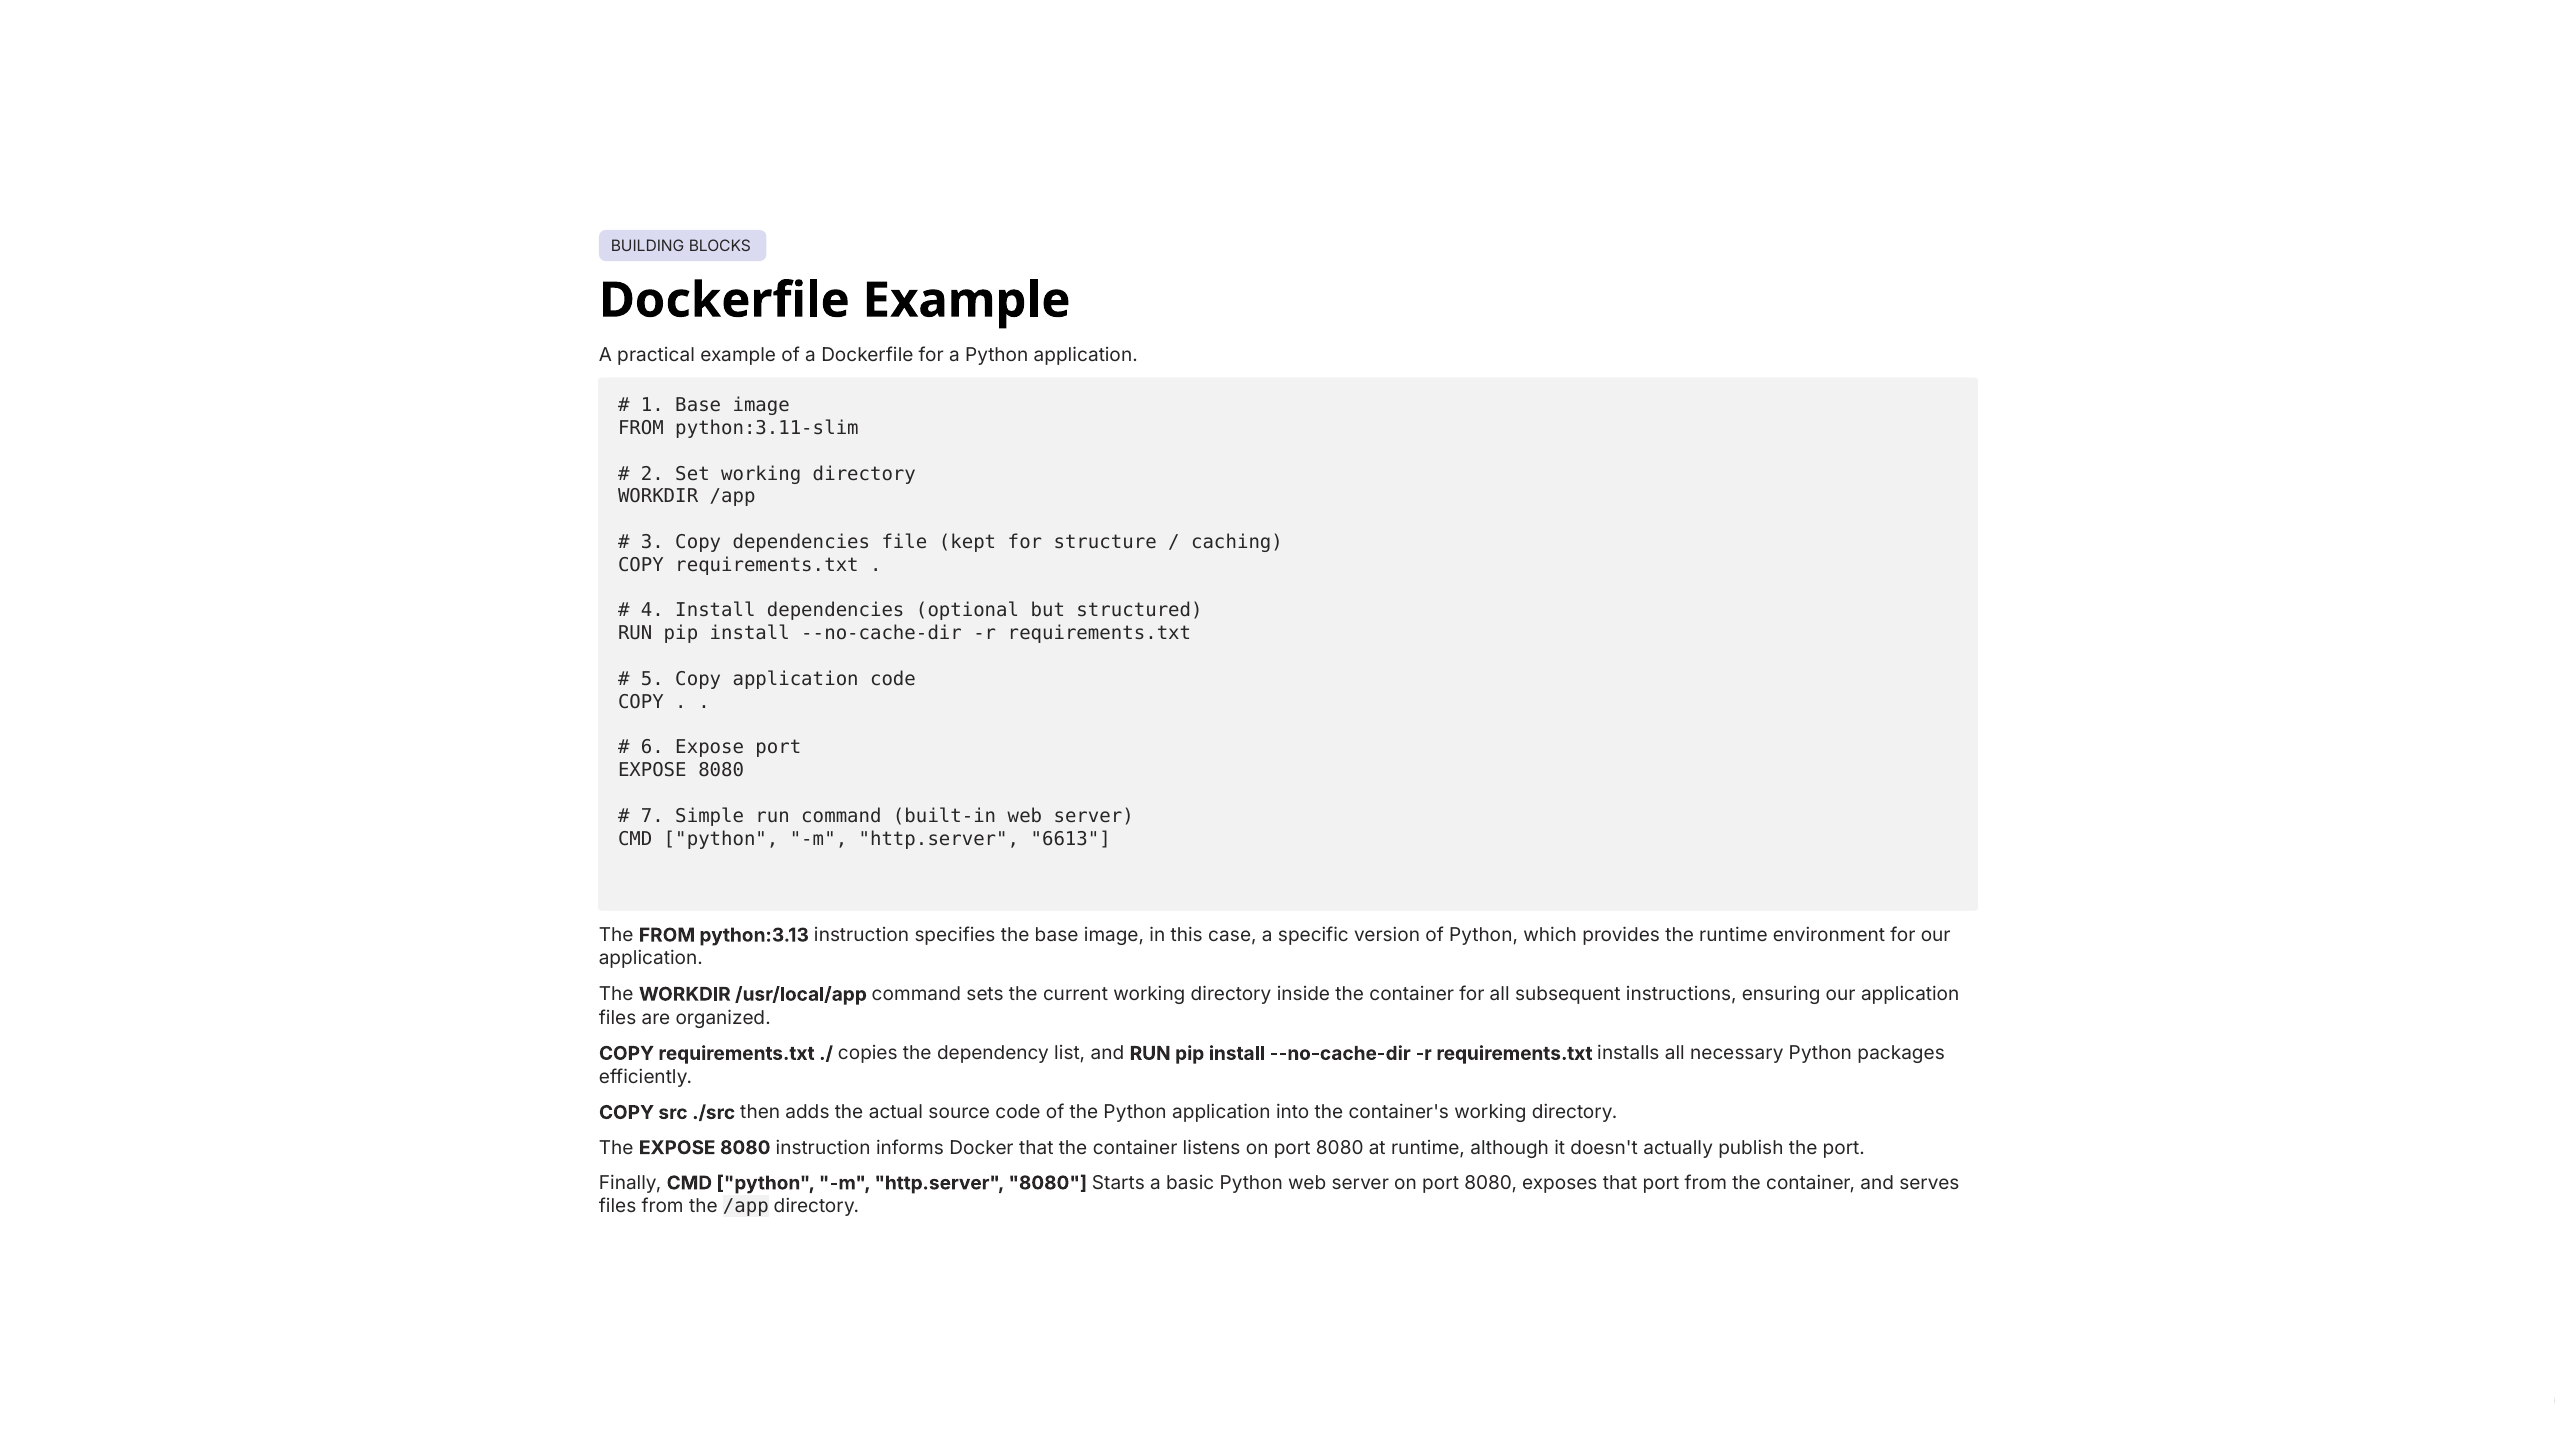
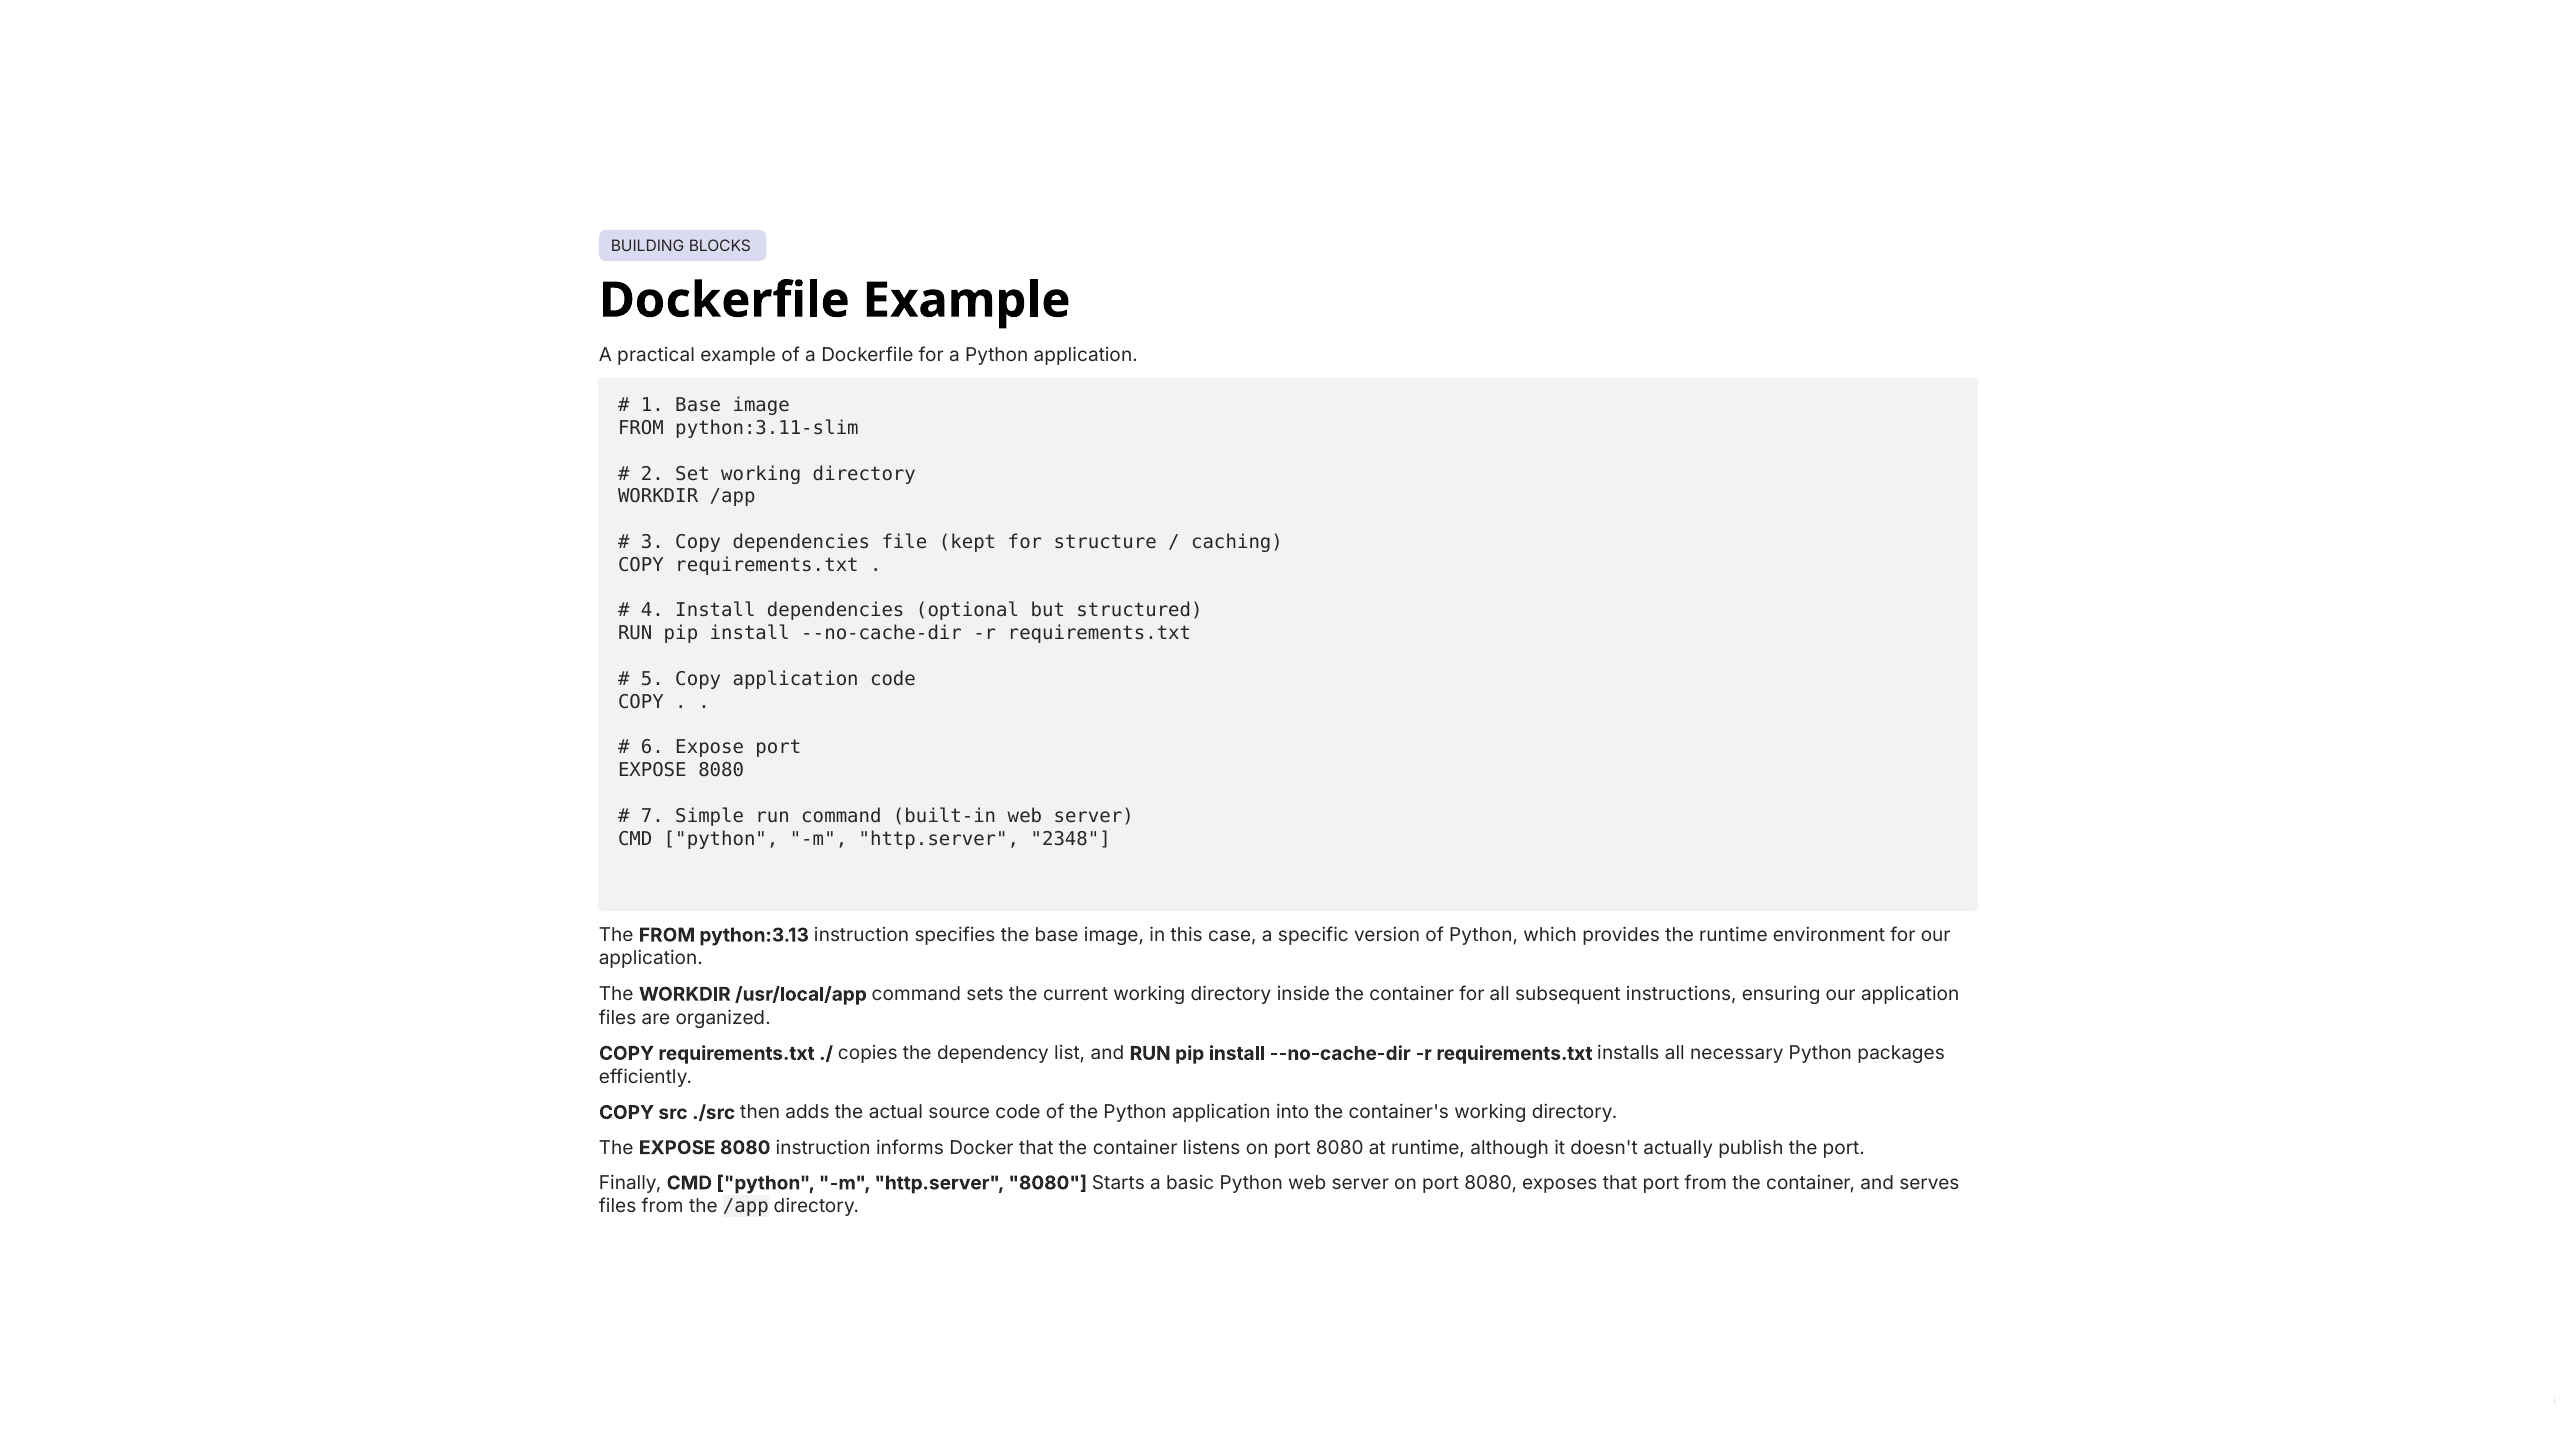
6613: 6613 -> 2348 (1071, 839)
